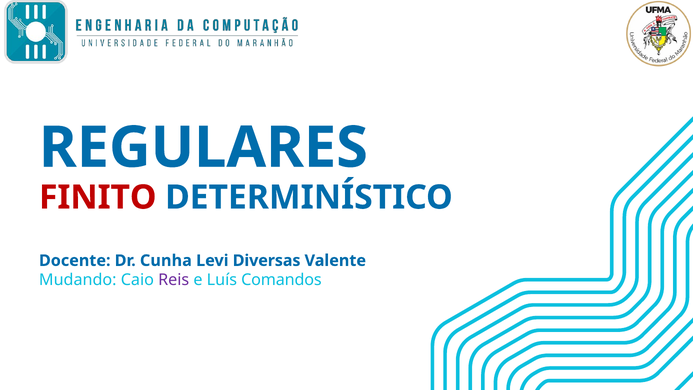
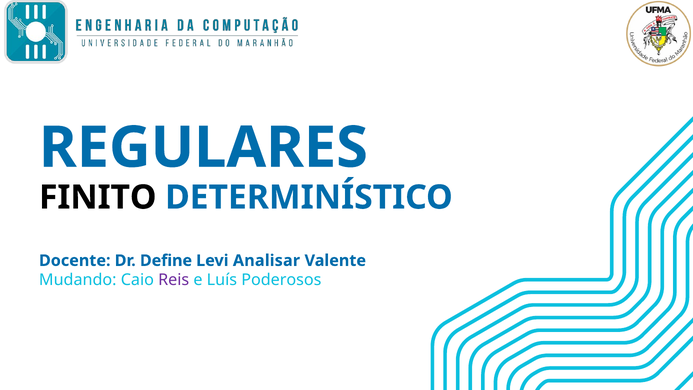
FINITO colour: red -> black (98, 197)
Cunha: Cunha -> Define (166, 260)
Diversas: Diversas -> Analisar (266, 260)
Comandos: Comandos -> Poderosos (281, 280)
